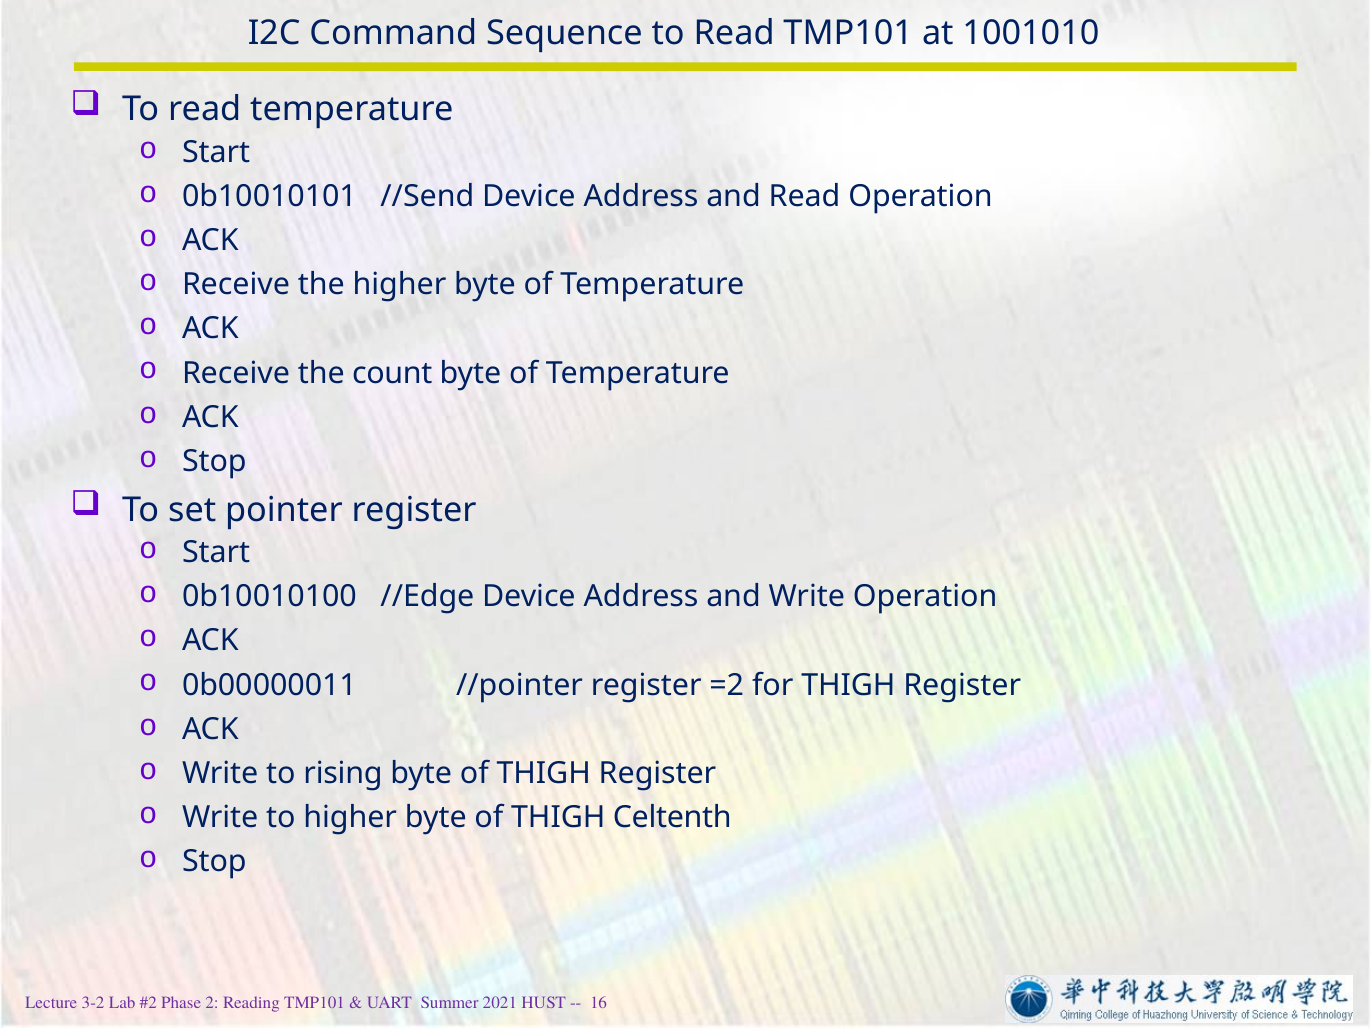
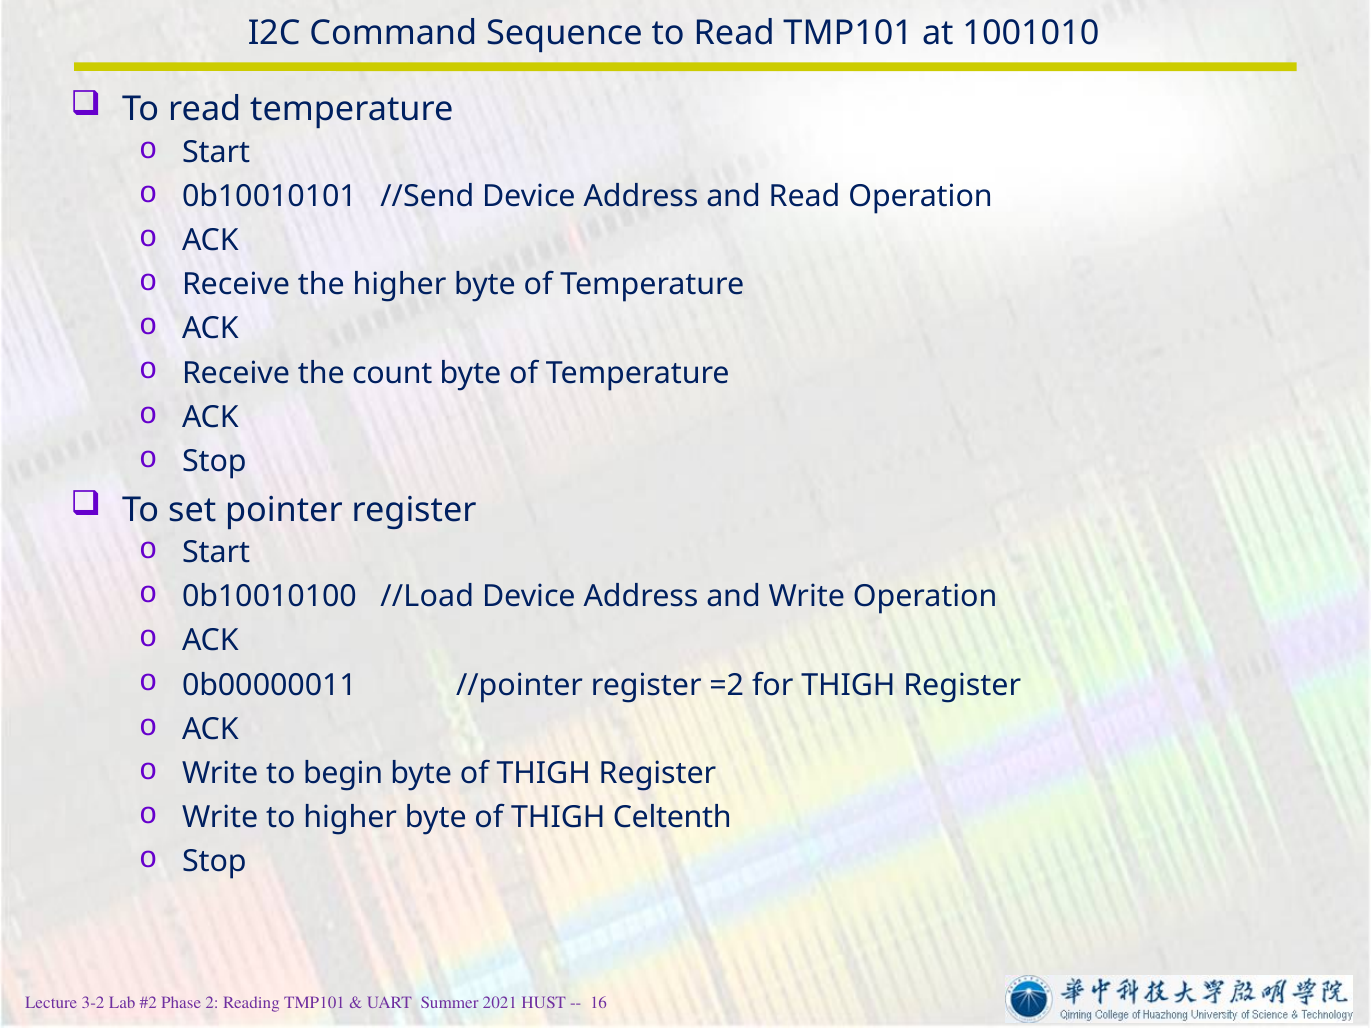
//Edge: //Edge -> //Load (427, 597)
rising: rising -> begin (343, 774)
